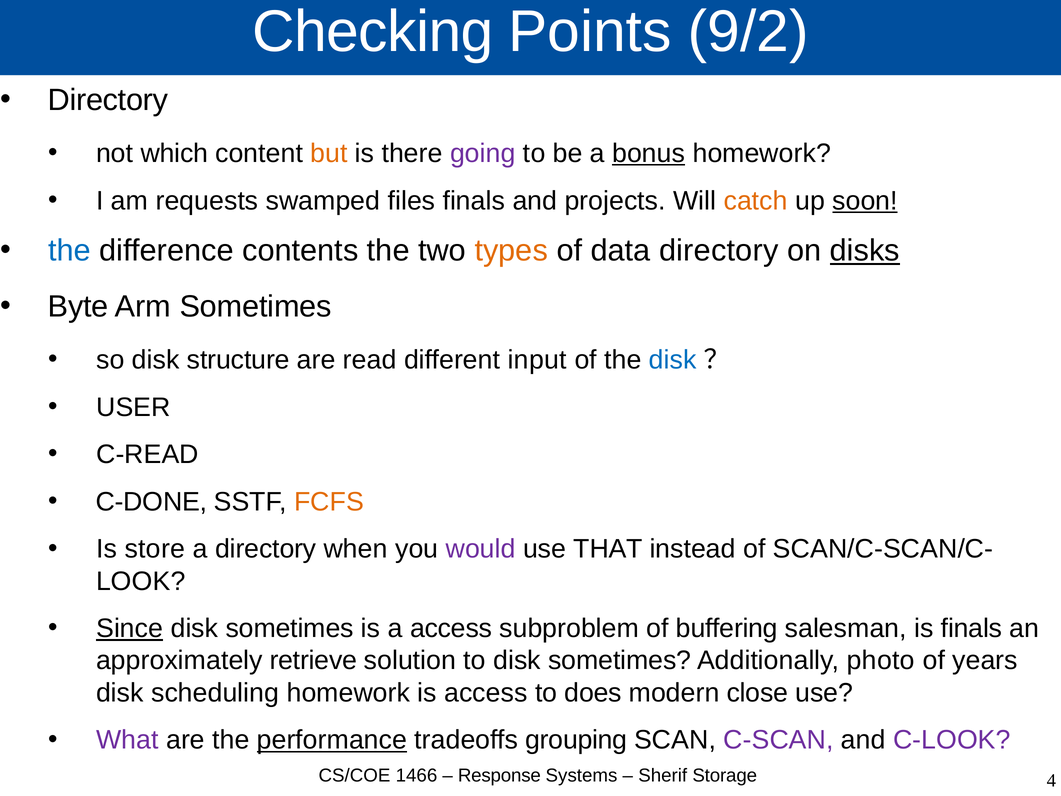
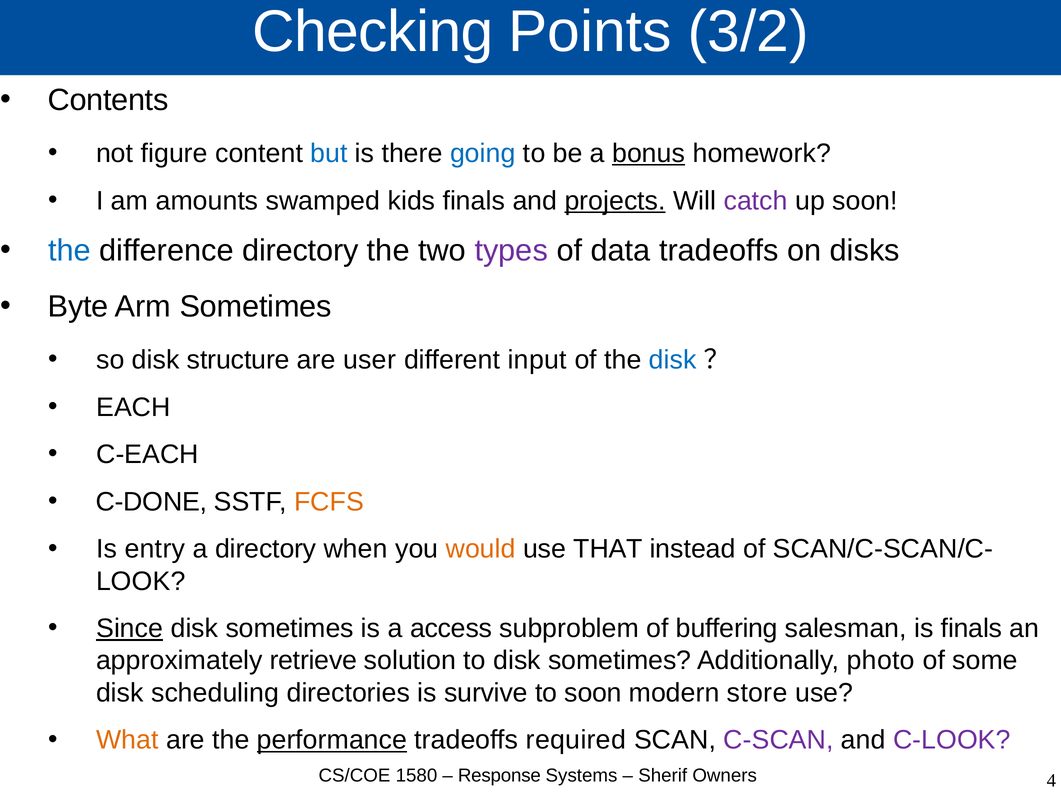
9/2: 9/2 -> 3/2 (748, 32)
Directory: Directory -> Contents (108, 100)
which: which -> figure (174, 153)
but colour: orange -> blue (329, 153)
going colour: purple -> blue (483, 153)
requests: requests -> amounts (207, 201)
files: files -> kids (411, 201)
projects underline: none -> present (615, 201)
catch colour: orange -> purple (756, 201)
soon underline: present -> none (865, 201)
difference contents: contents -> directory (300, 251)
types colour: orange -> purple (511, 251)
data directory: directory -> tradeoffs (719, 251)
disks underline: present -> none (865, 251)
read: read -> user (370, 360)
USER: USER -> EACH (133, 407)
C-READ: C-READ -> C-EACH (148, 454)
store: store -> entry (155, 549)
would colour: purple -> orange (481, 549)
years: years -> some (985, 660)
scheduling homework: homework -> directories (348, 692)
is access: access -> survive (486, 692)
to does: does -> soon (593, 692)
close: close -> store (757, 692)
What colour: purple -> orange (127, 740)
grouping: grouping -> required (576, 740)
1466: 1466 -> 1580 (416, 775)
Storage: Storage -> Owners (725, 775)
